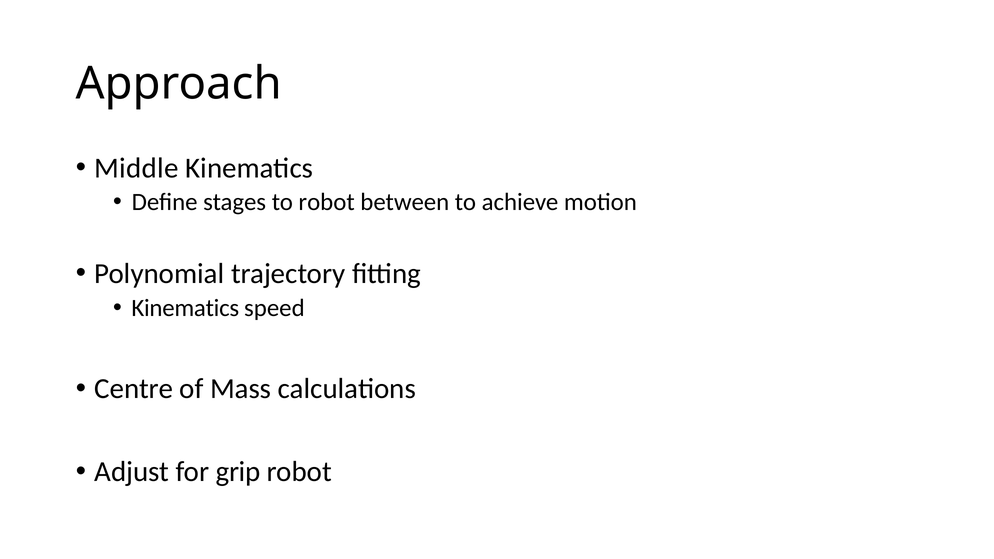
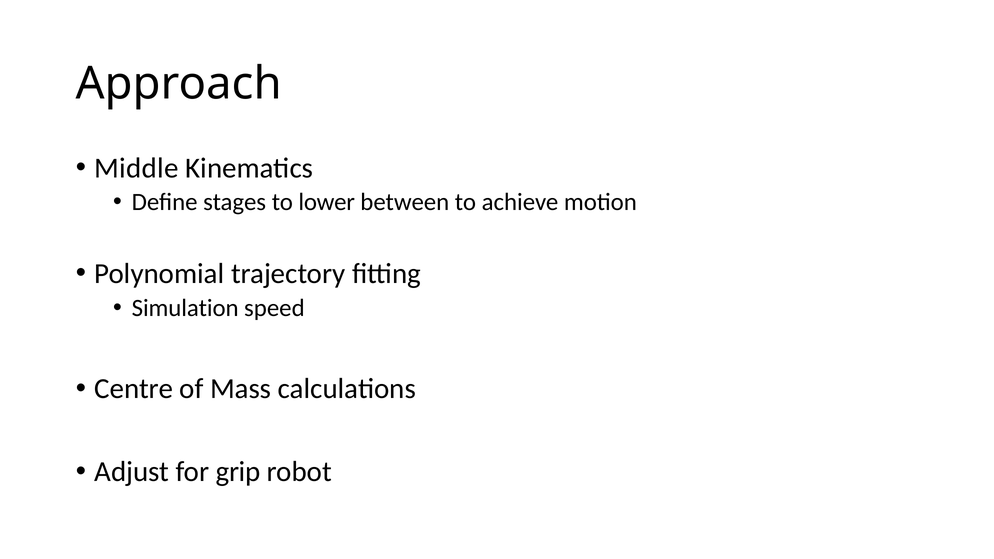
to robot: robot -> lower (327, 202)
Kinematics: Kinematics -> Simulation (185, 308)
